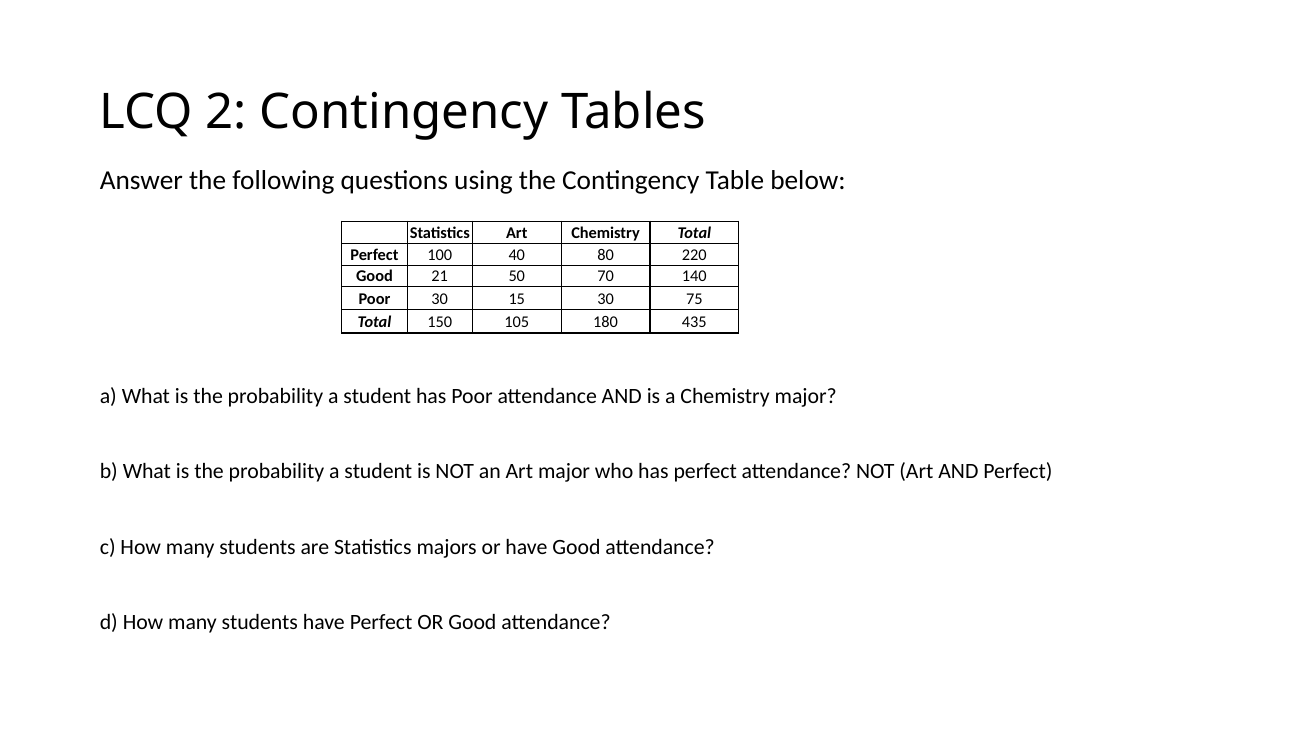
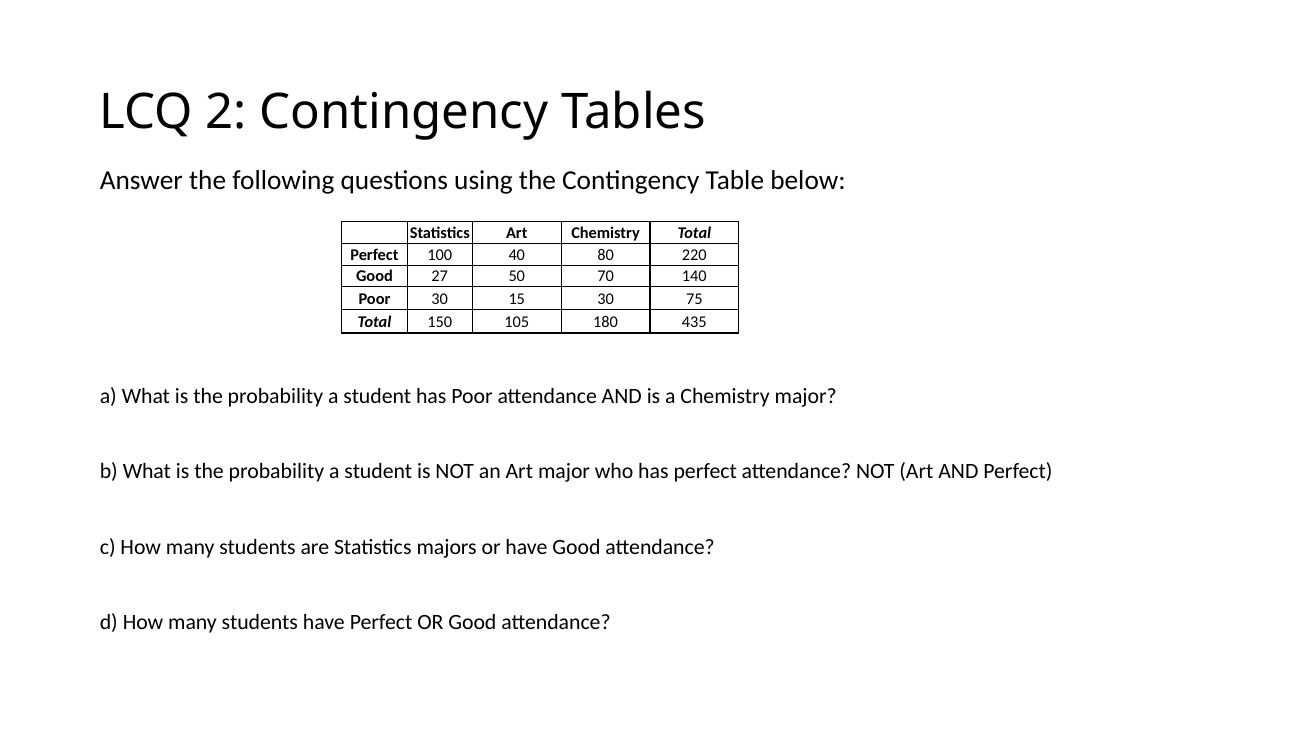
21: 21 -> 27 (440, 276)
